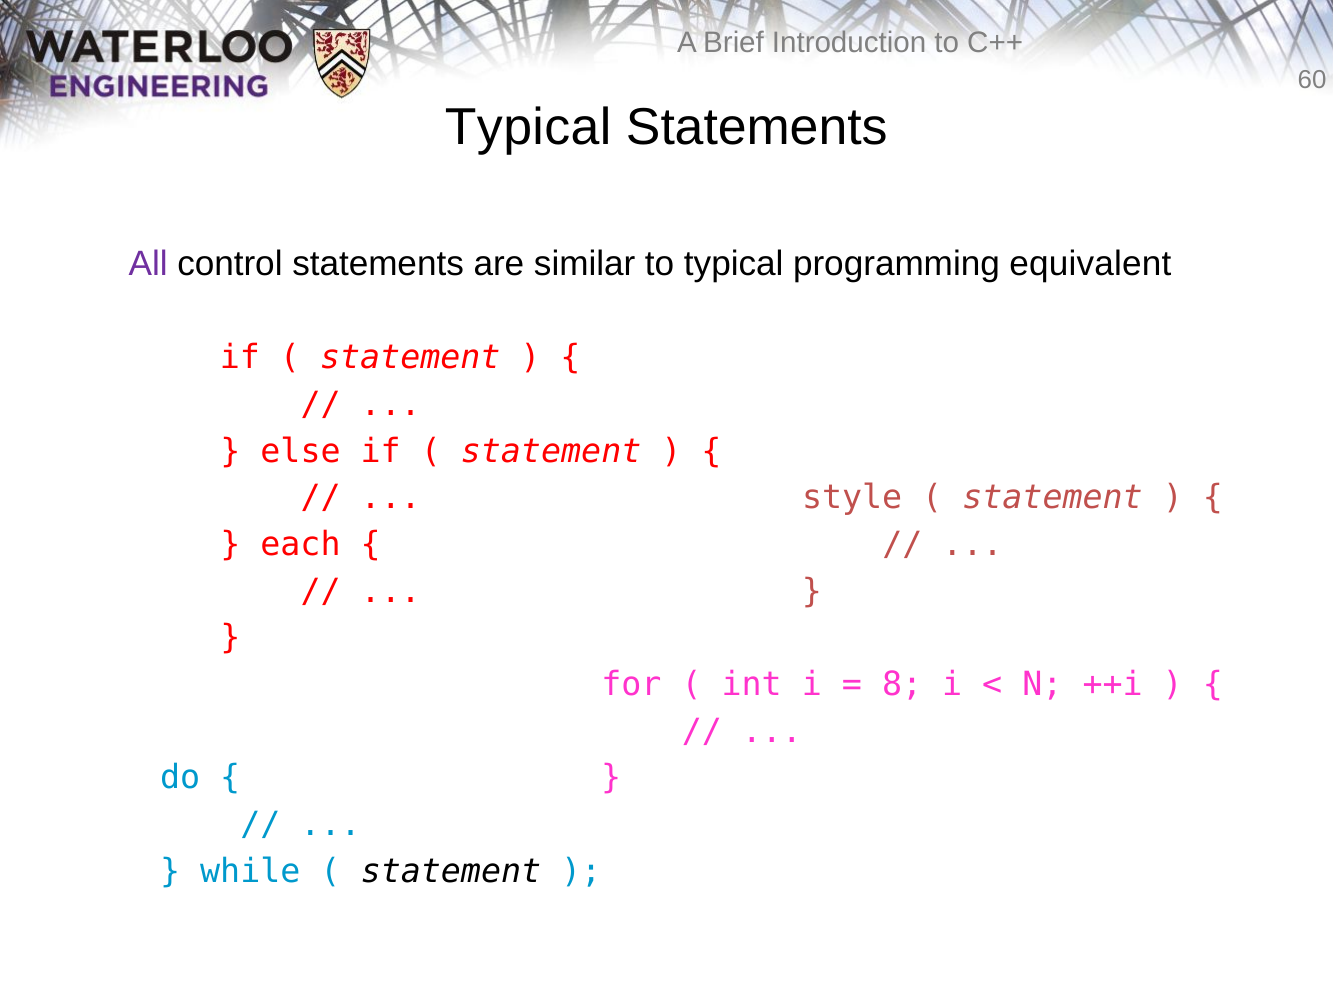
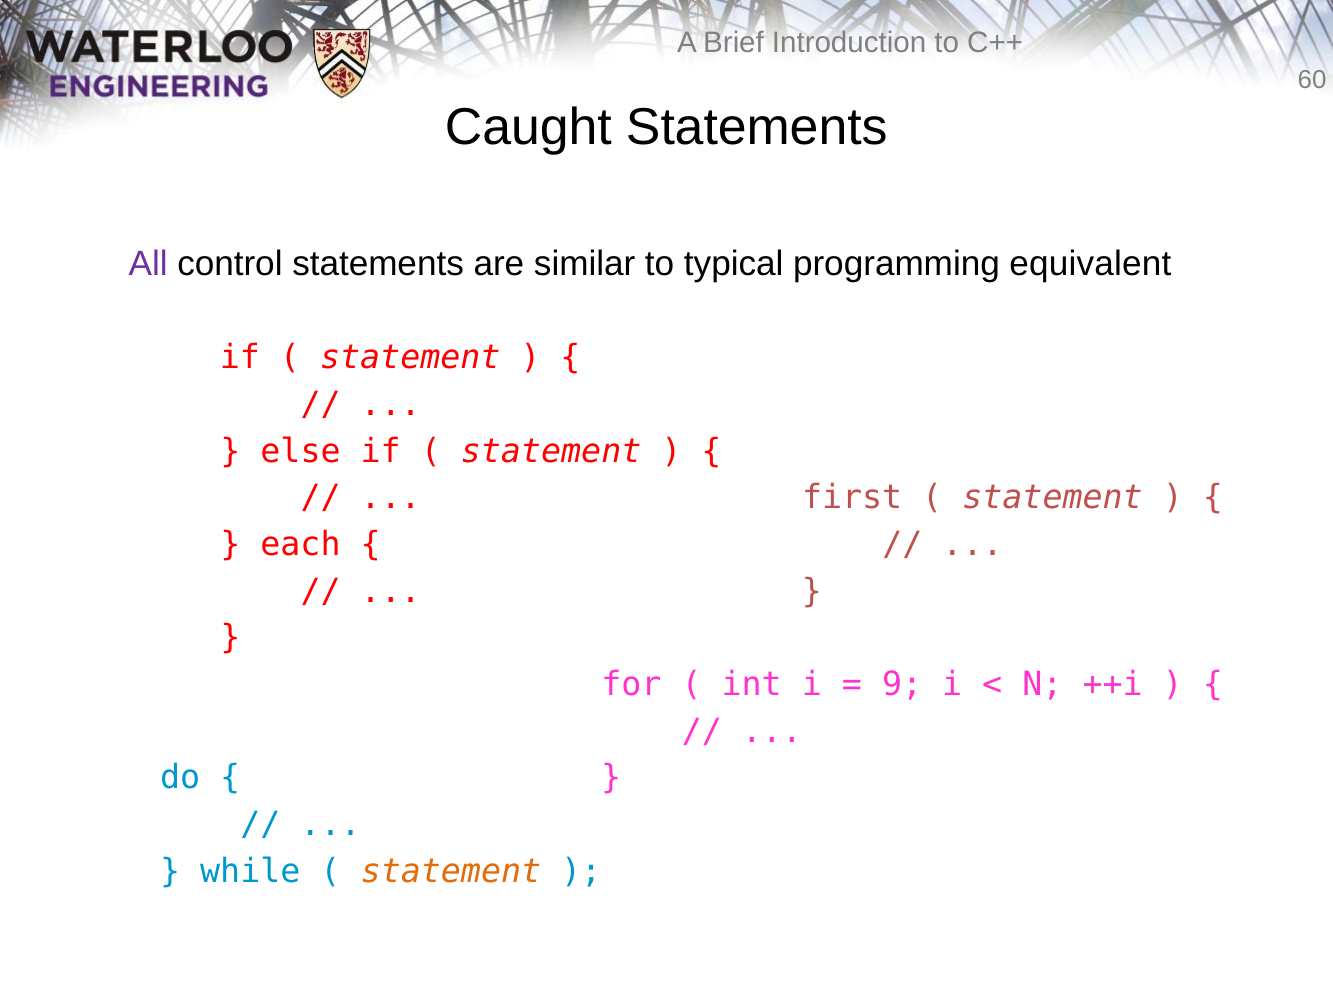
Typical: Typical -> Caught (528, 127)
style: style -> first (852, 498)
8: 8 -> 9 (902, 684)
statement colour: black -> orange (451, 871)
